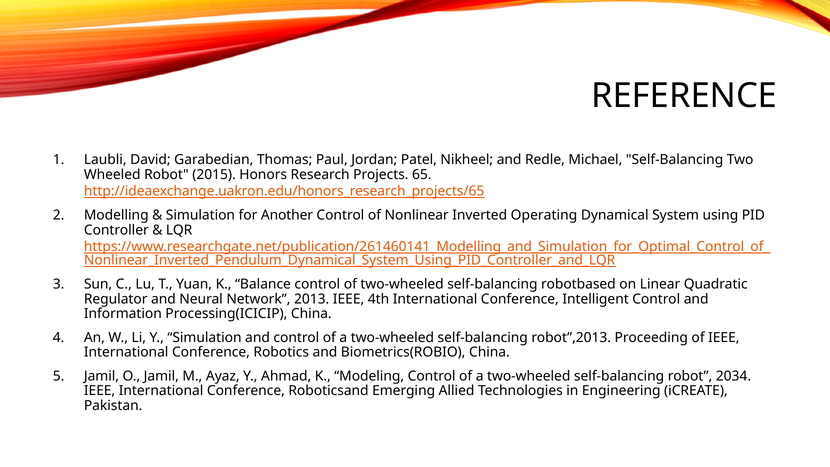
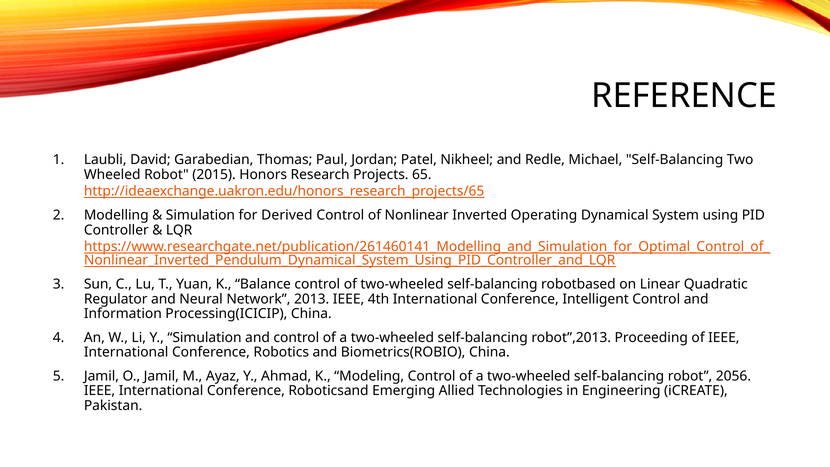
Another: Another -> Derived (287, 215)
2034: 2034 -> 2056 (733, 376)
